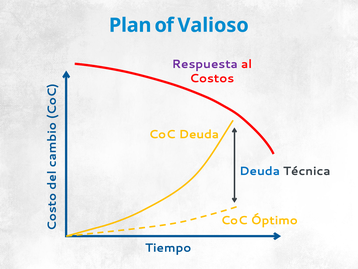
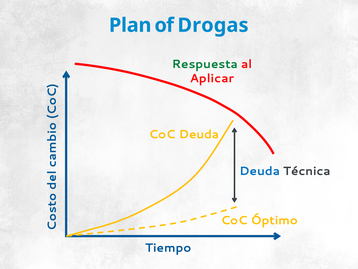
Valioso: Valioso -> Drogas (213, 25)
Respuesta colour: purple -> green (205, 64)
Costos: Costos -> Aplicar (212, 78)
